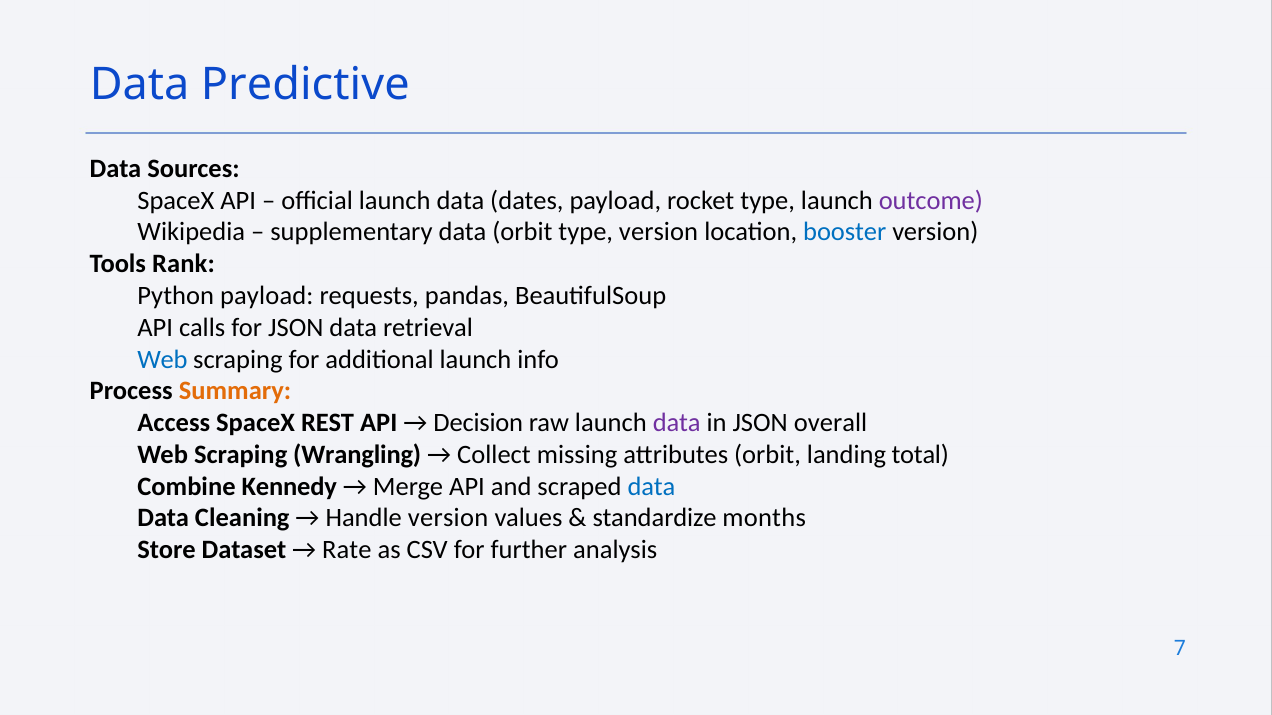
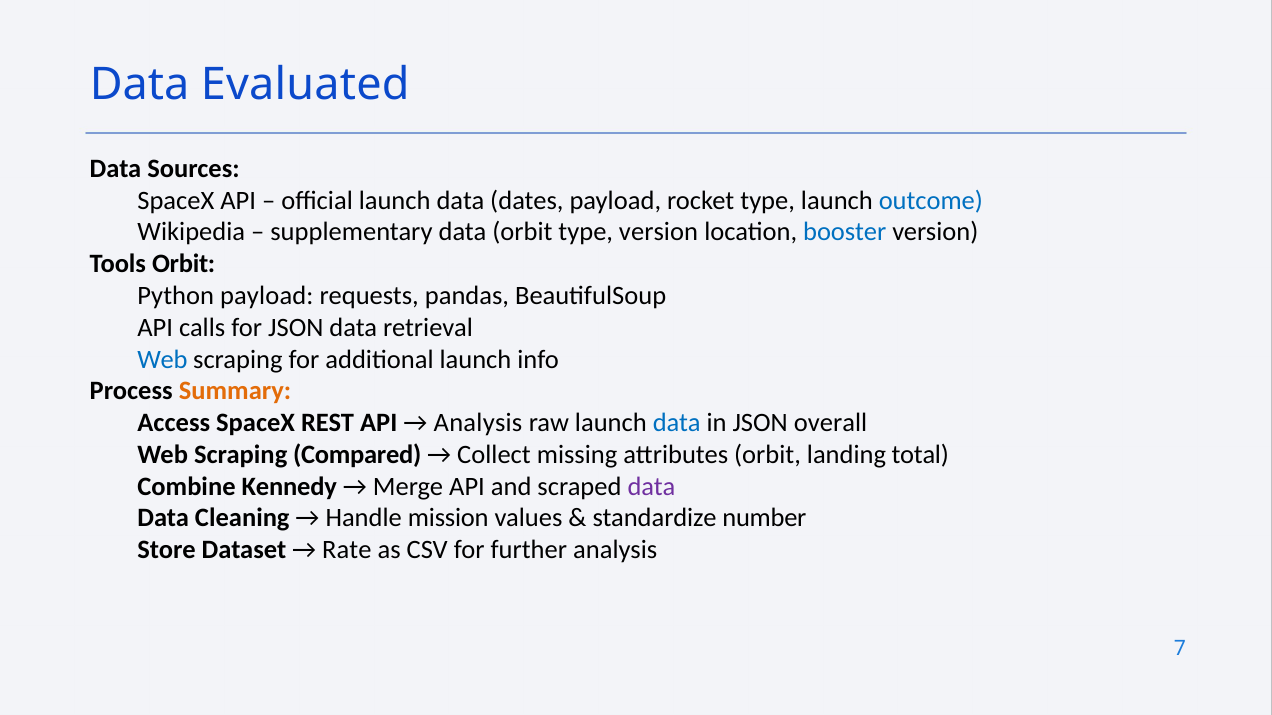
Predictive: Predictive -> Evaluated (305, 85)
outcome colour: purple -> blue (931, 200)
Tools Rank: Rank -> Orbit (184, 264)
Decision: Decision -> Analysis (478, 423)
data colour: purple -> blue (677, 423)
Wrangling: Wrangling -> Compared (357, 455)
data colour: blue -> purple (651, 487)
Handle version: version -> mission (448, 519)
months: months -> number (764, 519)
